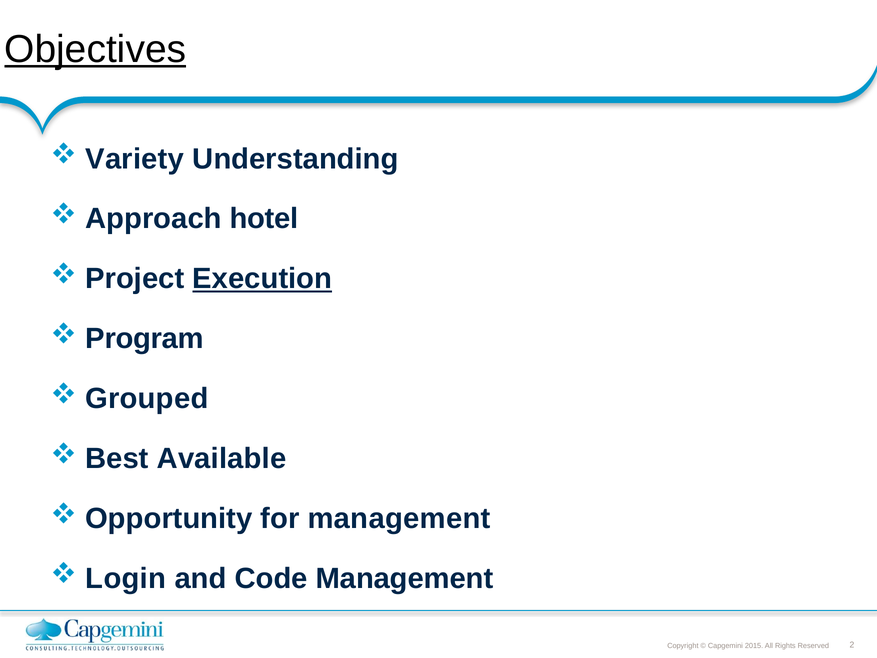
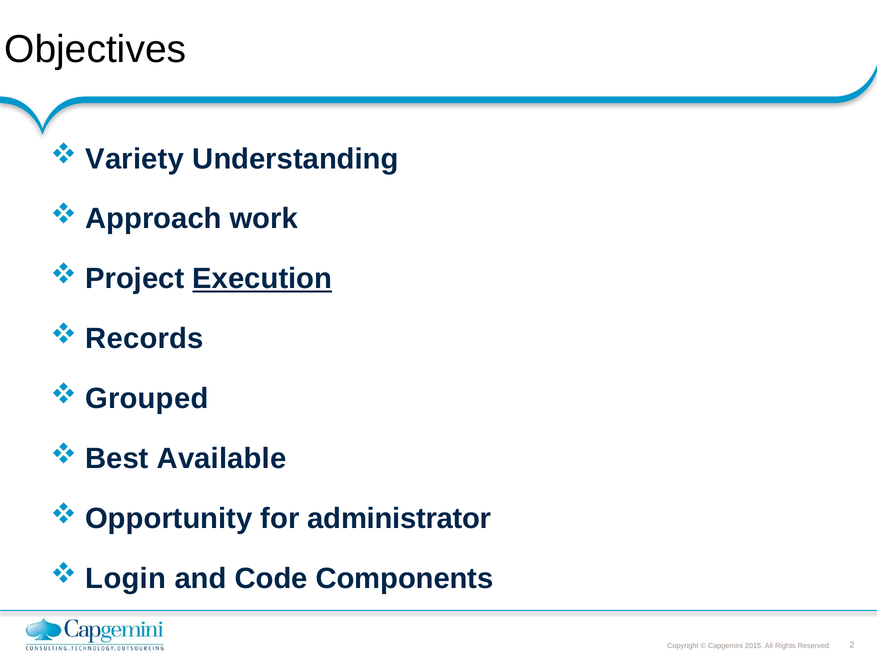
Objectives underline: present -> none (95, 49)
hotel: hotel -> work (264, 219)
Program: Program -> Records (144, 339)
for management: management -> administrator (399, 518)
Code Management: Management -> Components (405, 578)
